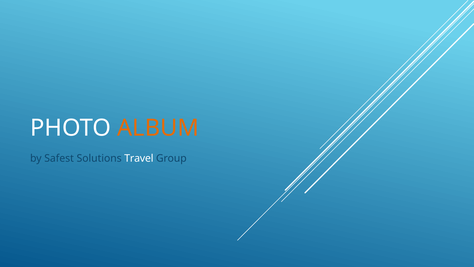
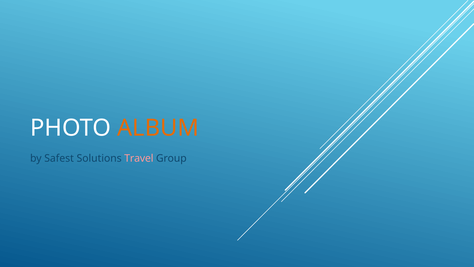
Travel colour: white -> pink (139, 158)
